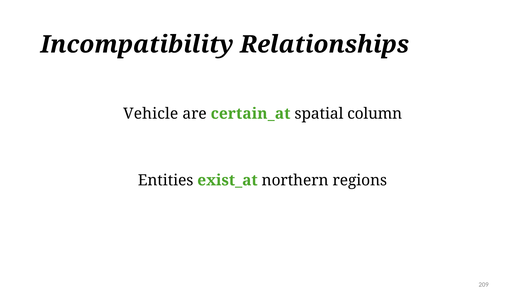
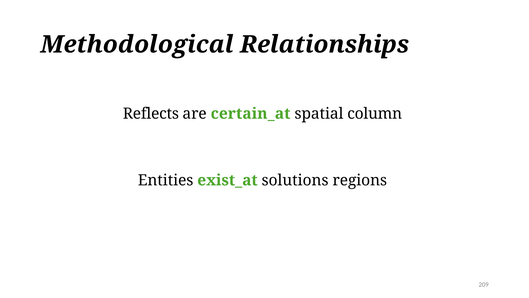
Incompatibility: Incompatibility -> Methodological (137, 44)
Vehicle: Vehicle -> Reflects (151, 113)
northern: northern -> solutions (295, 180)
